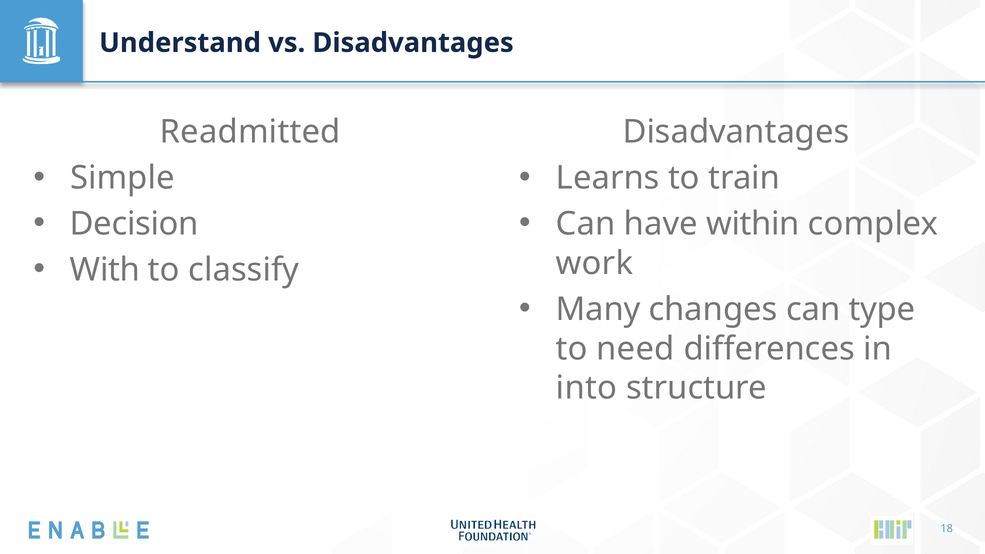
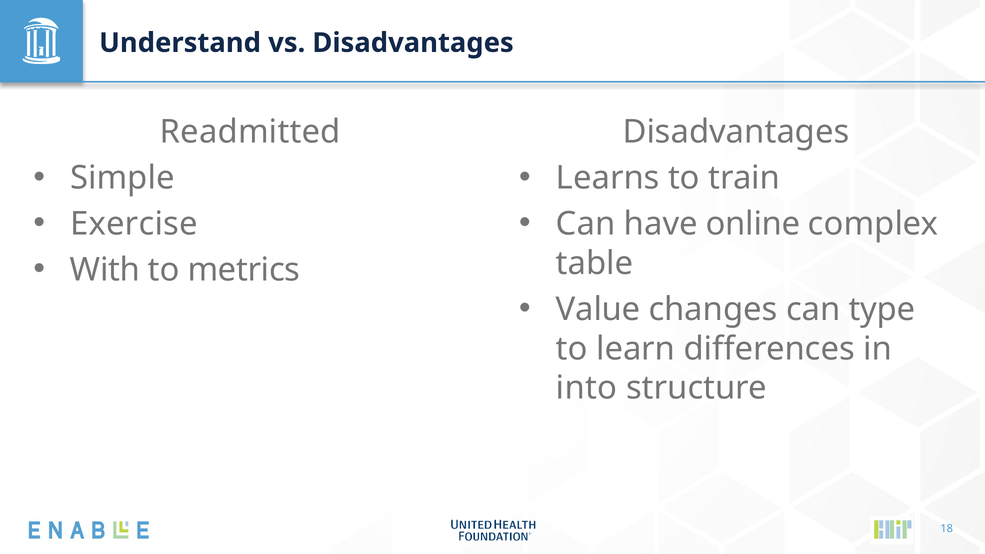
Decision: Decision -> Exercise (134, 224)
within: within -> online (753, 224)
classify: classify -> metrics (244, 270)
work: work -> table (595, 263)
Many: Many -> Value (598, 309)
need: need -> learn (636, 349)
